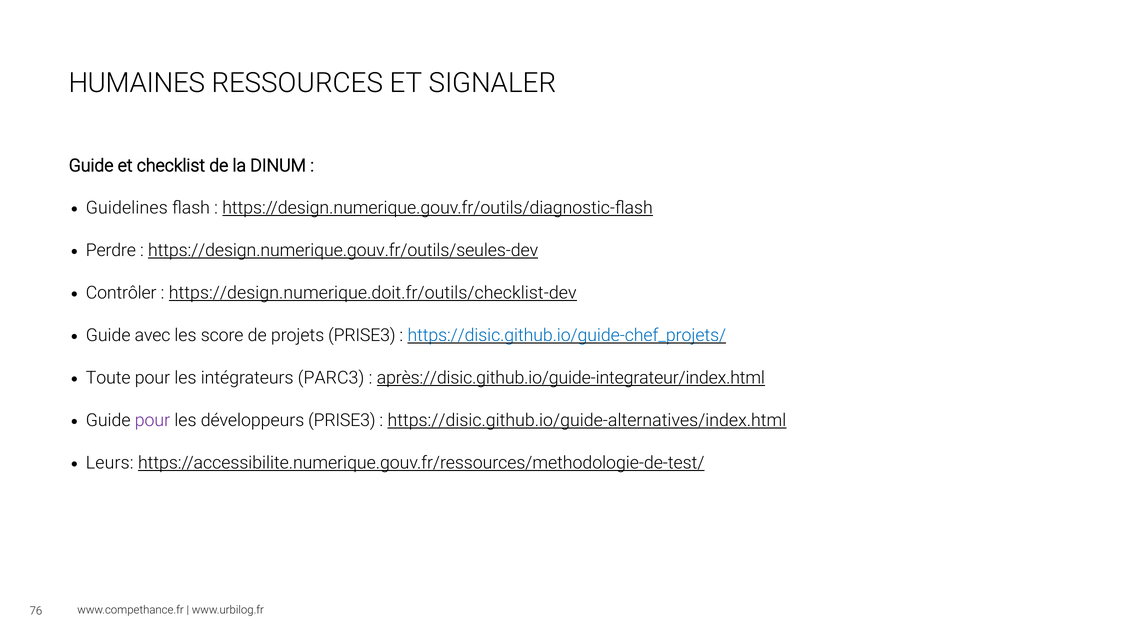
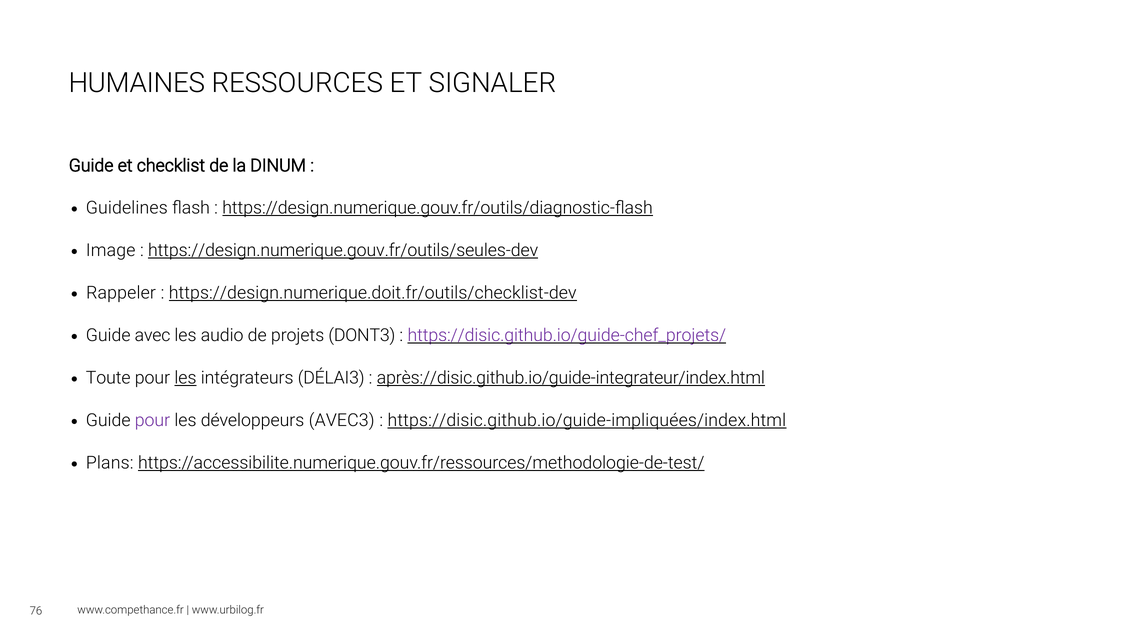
Perdre: Perdre -> Image (111, 250)
Contrôler: Contrôler -> Rappeler (121, 293)
score: score -> audio (222, 335)
projets PRISE3: PRISE3 -> DONT3 (362, 335)
https://disic.github.io/guide-chef_projets/ colour: blue -> purple (567, 335)
les underline: none -> present (185, 378)
PARC3: PARC3 -> DÉLAI3 (331, 378)
développeurs PRISE3: PRISE3 -> AVEC3 (342, 420)
https://disic.github.io/guide-alternatives/index.html: https://disic.github.io/guide-alternatives/index.html -> https://disic.github.io/guide-impliquées/index.html (587, 420)
Leurs: Leurs -> Plans (110, 463)
